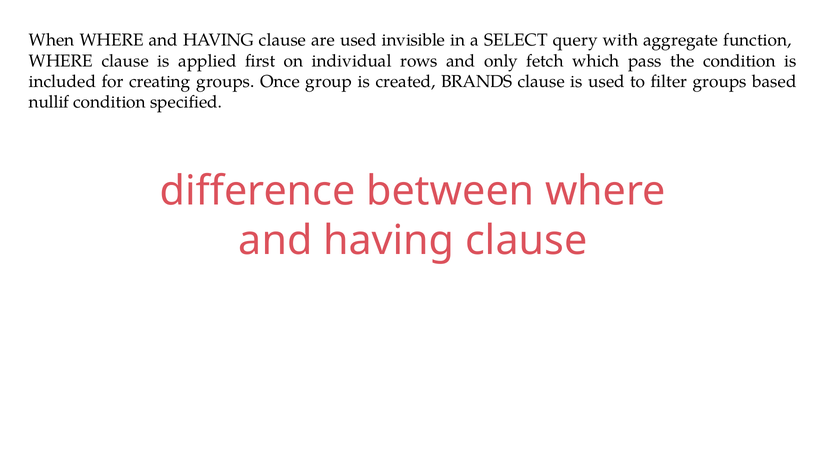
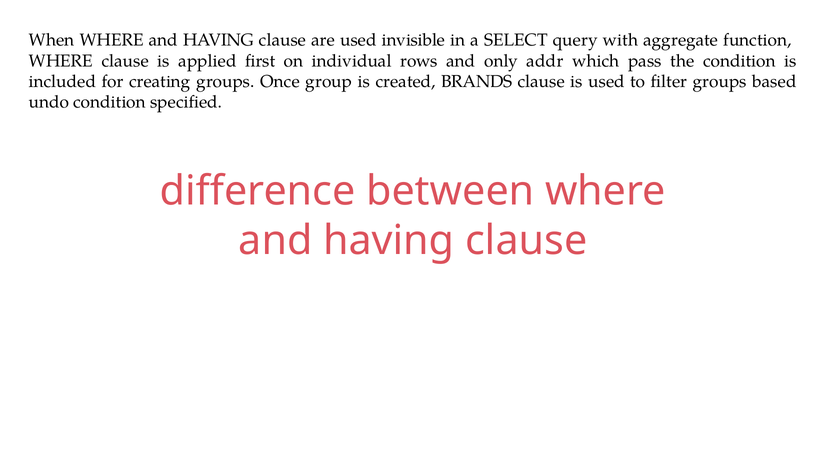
fetch: fetch -> addr (545, 61)
nullif: nullif -> undo (49, 102)
